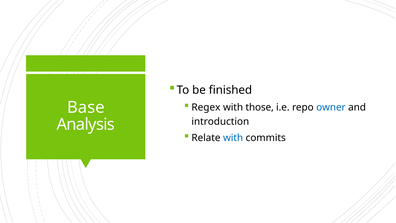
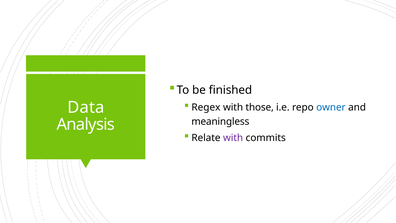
Base: Base -> Data (86, 107)
introduction: introduction -> meaningless (220, 121)
with colour: blue -> purple (233, 138)
